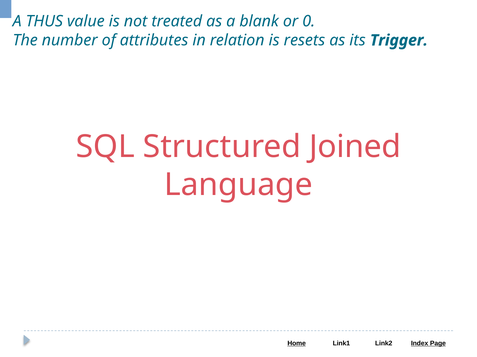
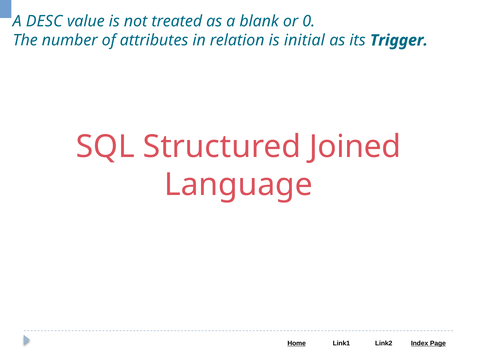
THUS: THUS -> DESC (44, 21)
resets: resets -> initial (304, 40)
